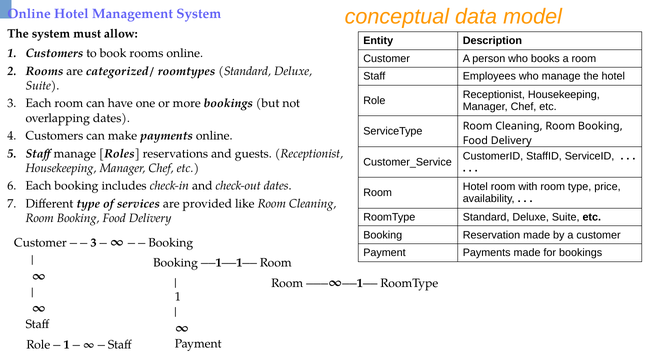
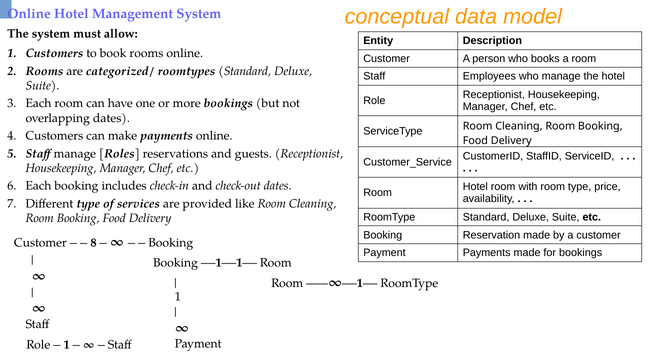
3: 3 -> 8 (94, 243)
